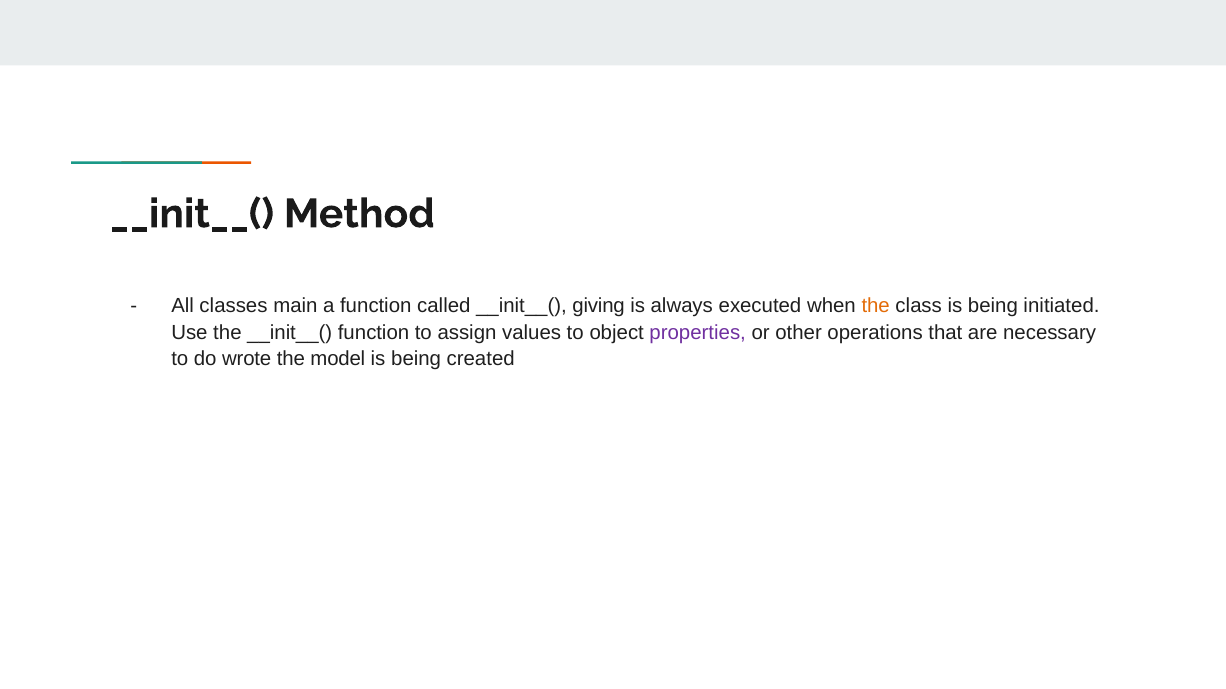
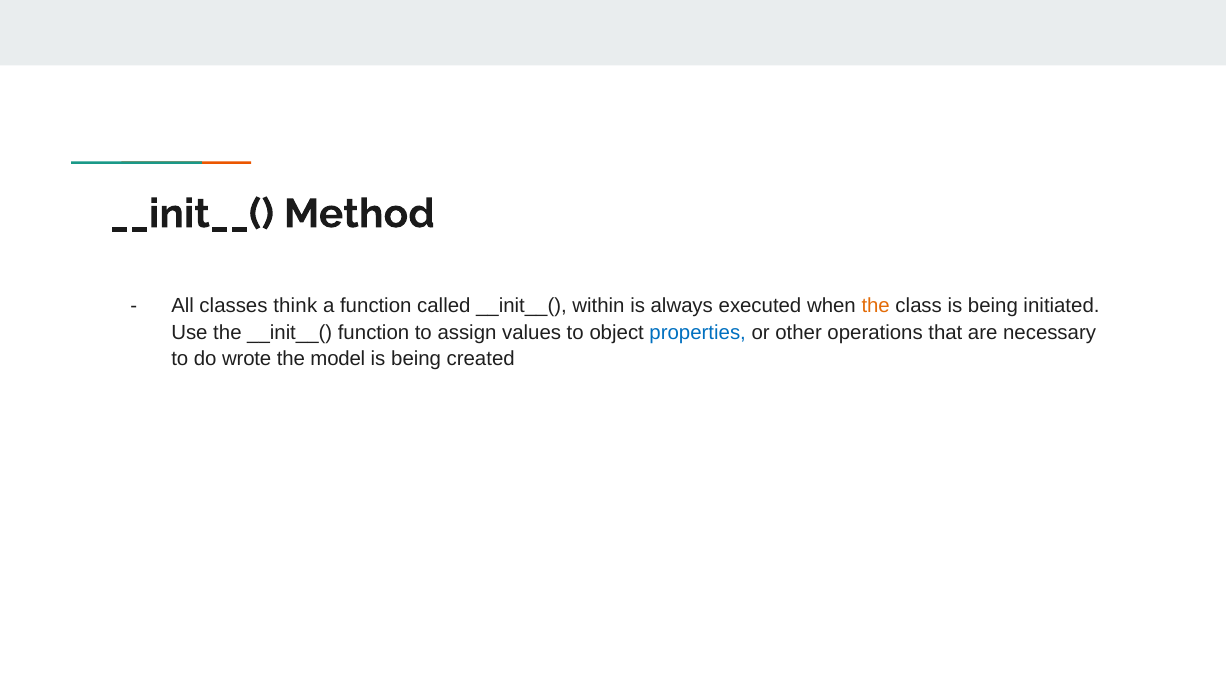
main: main -> think (295, 306)
giving: giving -> within (598, 306)
properties colour: purple -> blue (698, 333)
